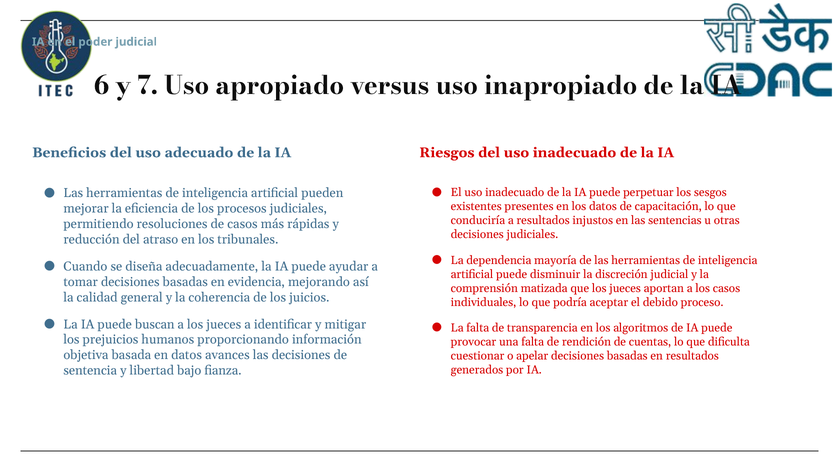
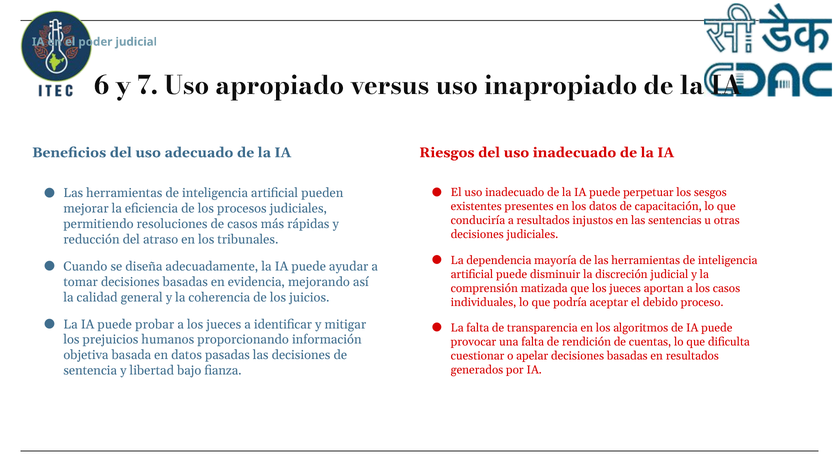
buscan: buscan -> probar (155, 324)
avances: avances -> pasadas (227, 355)
